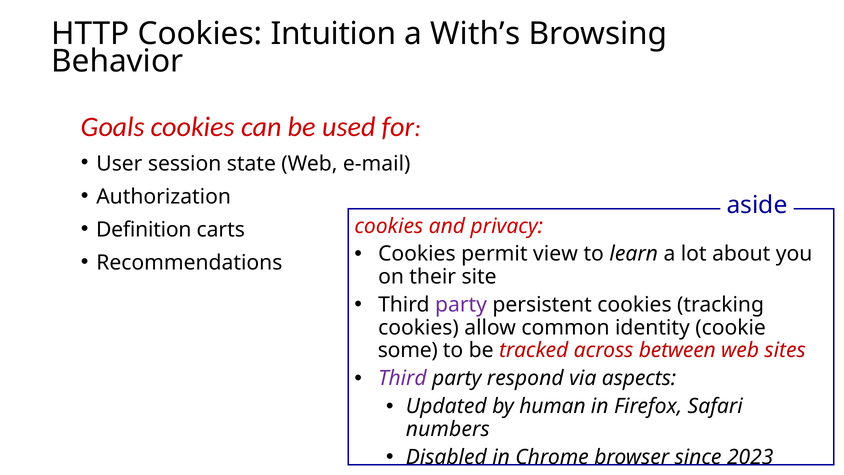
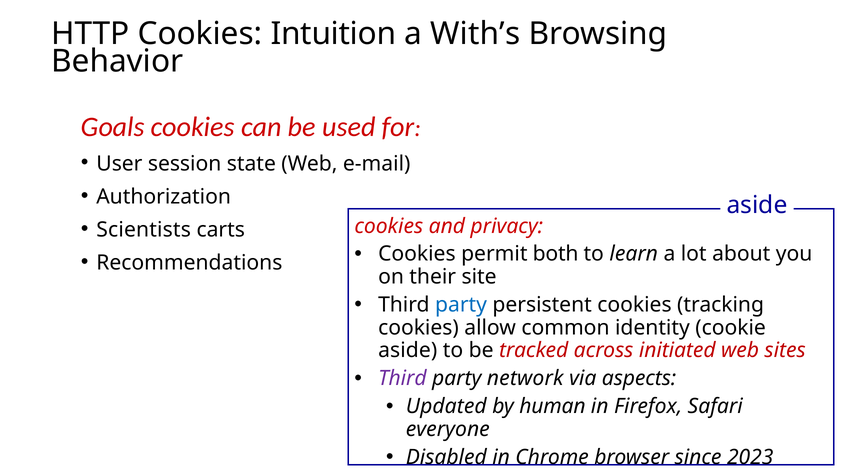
Definition: Definition -> Scientists (144, 230)
view: view -> both (556, 254)
party colour: purple -> blue (461, 305)
some: some -> aside (408, 350)
between: between -> initiated (677, 350)
respond: respond -> network (525, 378)
numbers: numbers -> everyone (448, 429)
